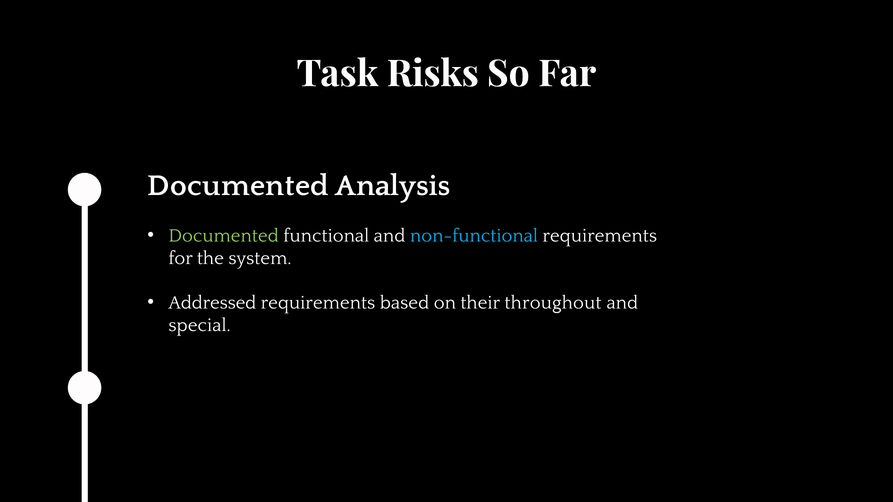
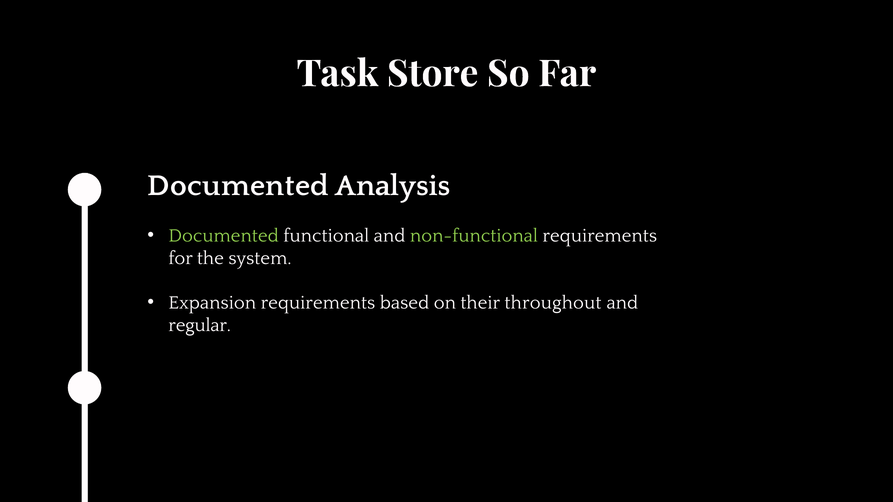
Risks: Risks -> Store (433, 74)
non-functional colour: light blue -> light green (474, 236)
Addressed: Addressed -> Expansion (212, 303)
special: special -> regular (200, 325)
